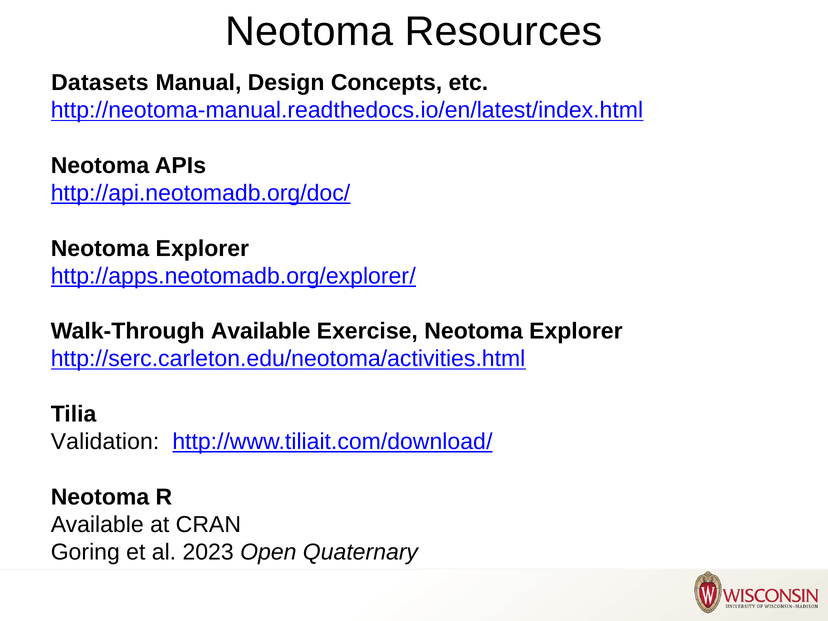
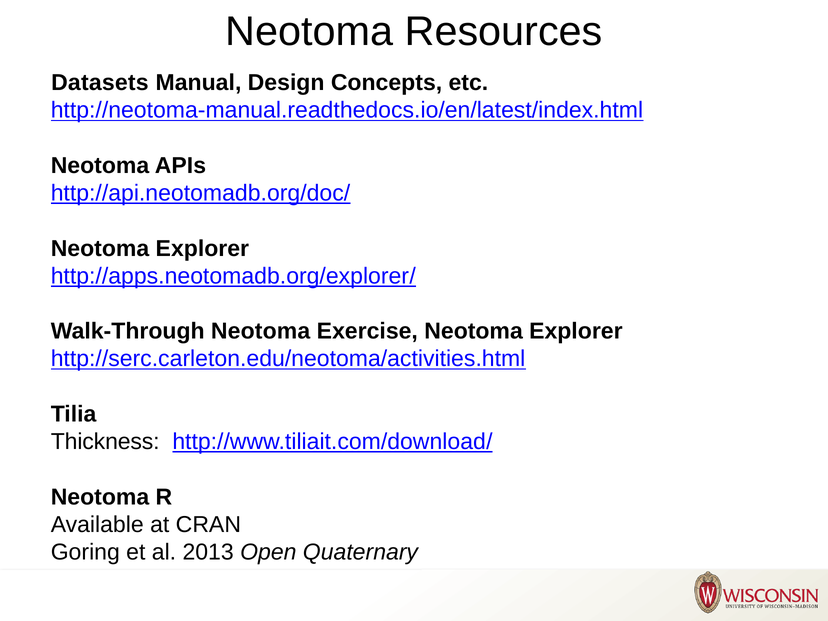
Walk-Through Available: Available -> Neotoma (261, 331)
Validation: Validation -> Thickness (105, 442)
2023: 2023 -> 2013 (208, 552)
